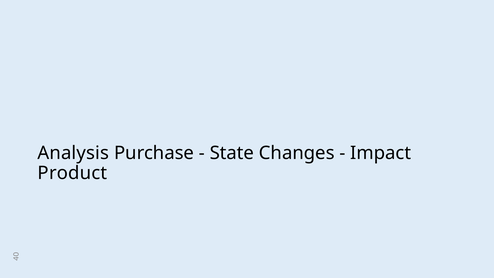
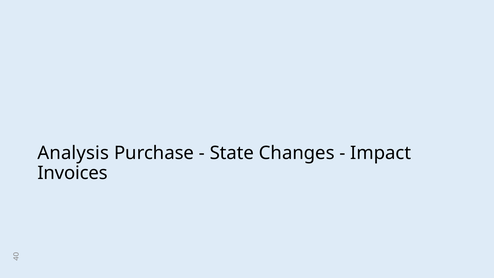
Product: Product -> Invoices (73, 173)
